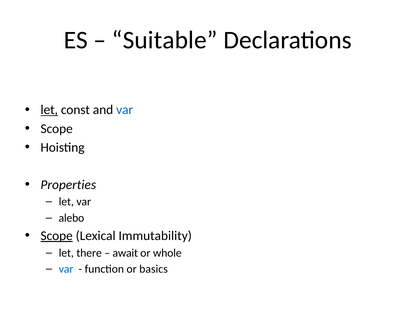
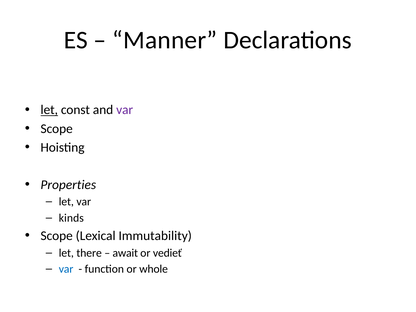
Suitable: Suitable -> Manner (165, 40)
var colour: blue -> purple (125, 110)
alebo: alebo -> kinds (71, 218)
Scope underline: present -> none (57, 236)
whole: whole -> vedieť (167, 253)
basics: basics -> whole (154, 269)
